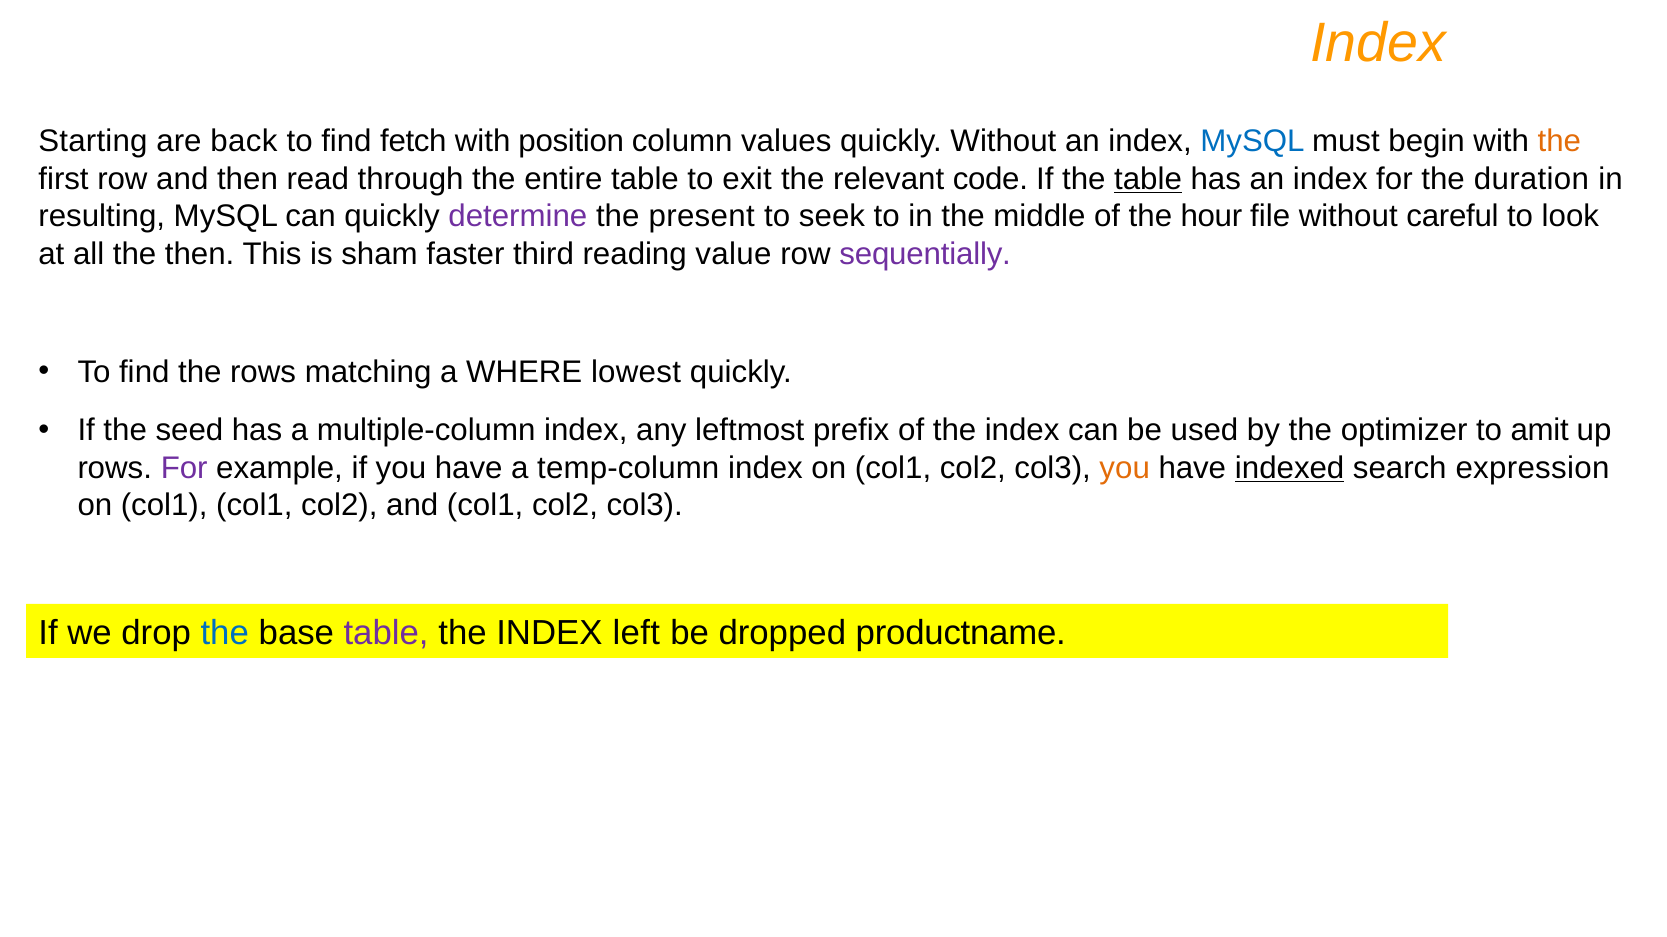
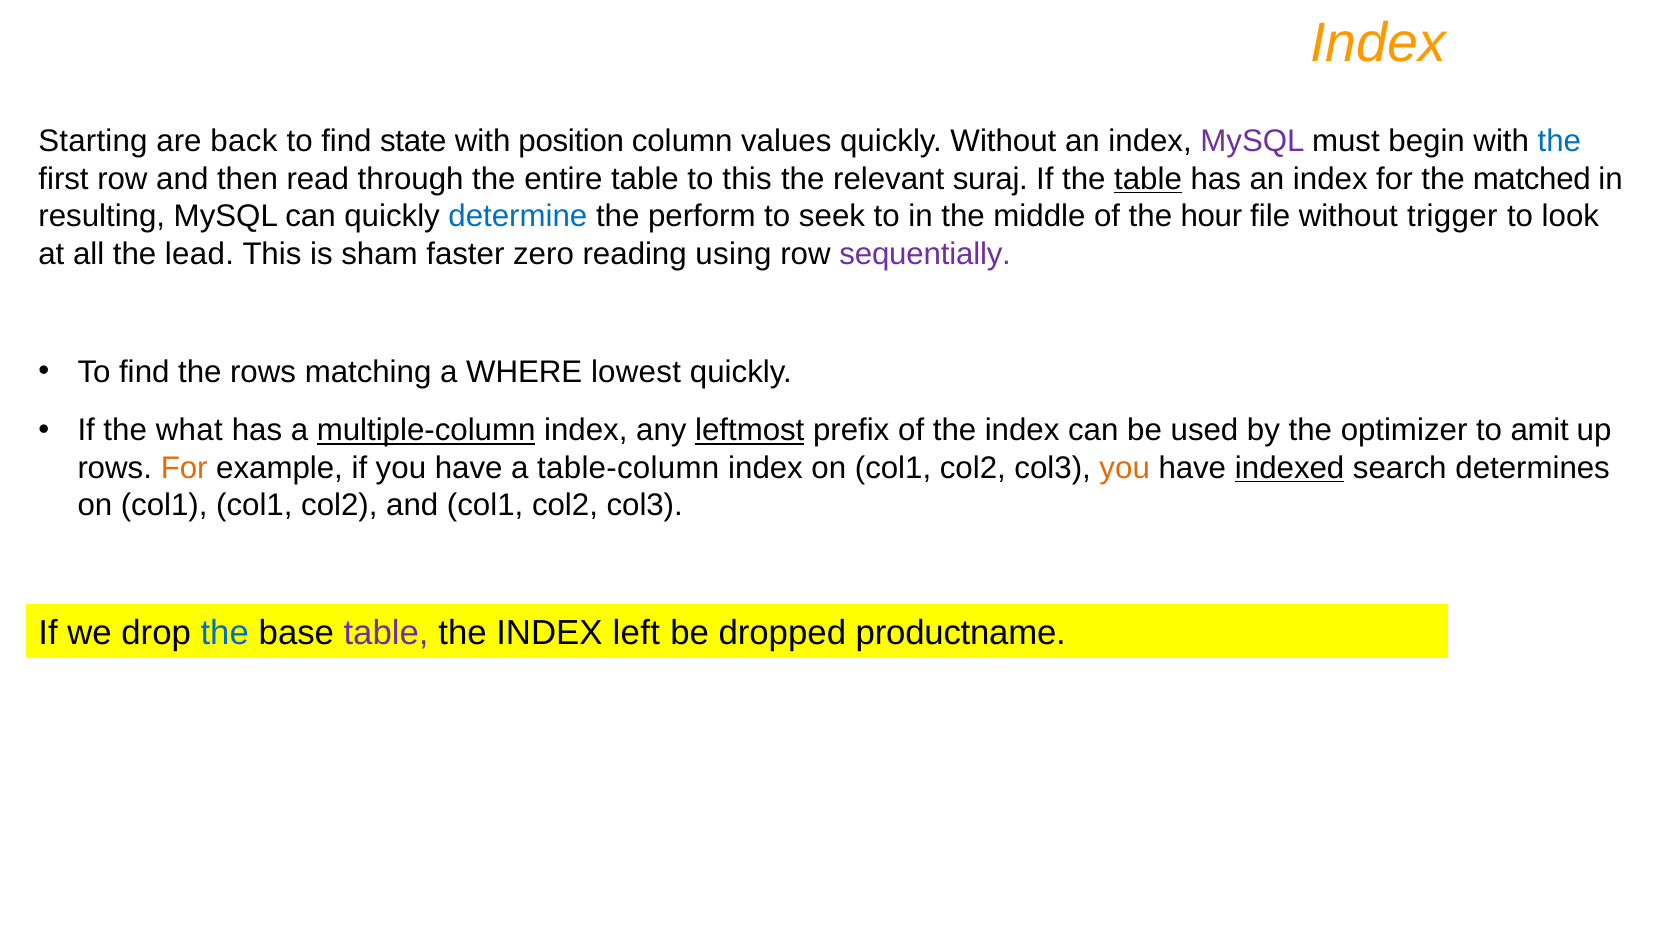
fetch: fetch -> state (413, 142)
MySQL colour: blue -> purple (1252, 142)
the colour: orange -> blue (1559, 142)
to exit: exit -> this (747, 179)
code: code -> suraj (990, 179)
duration: duration -> matched (1532, 179)
determine colour: purple -> blue (518, 217)
present: present -> perform (702, 217)
careful: careful -> trigger (1452, 217)
the then: then -> lead (199, 254)
third: third -> zero (543, 254)
value: value -> using (733, 254)
seed: seed -> what (189, 431)
multiple-column underline: none -> present (426, 431)
leftmost underline: none -> present (750, 431)
For colour: purple -> orange (184, 468)
temp-column: temp-column -> table-column (628, 468)
expression: expression -> determines (1533, 468)
